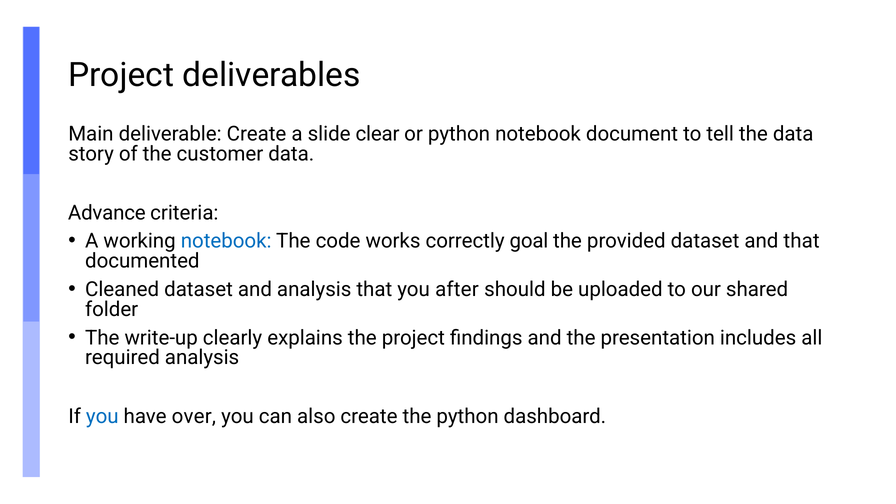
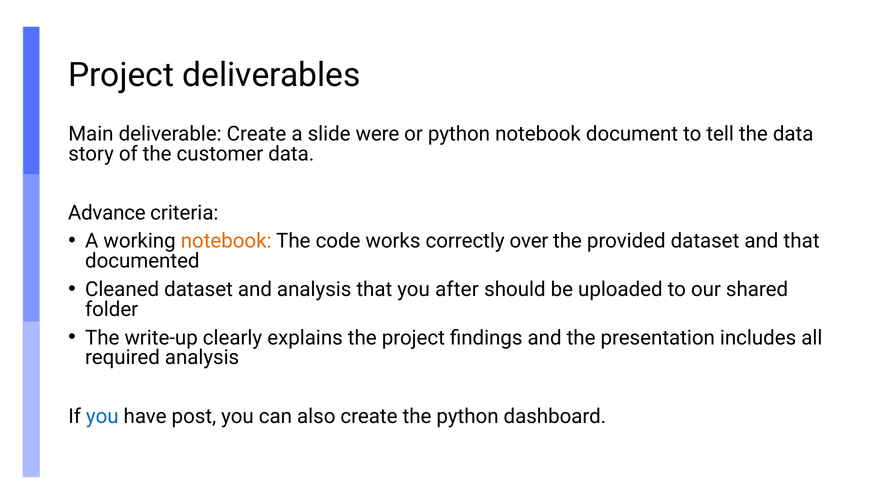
clear: clear -> were (377, 134)
notebook colour: blue -> orange (226, 241)
goal: goal -> over (529, 241)
over: over -> post (194, 417)
